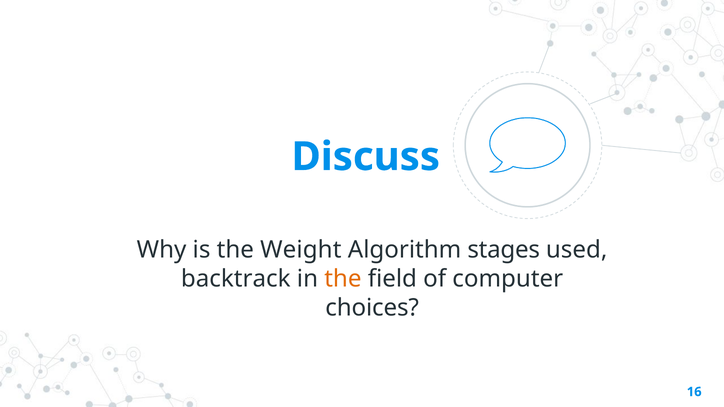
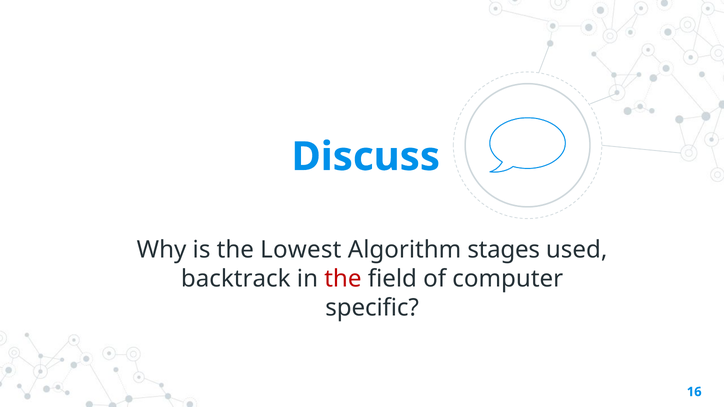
Weight: Weight -> Lowest (301, 250)
the colour: orange -> red (343, 279)
choices: choices -> specific (372, 308)
